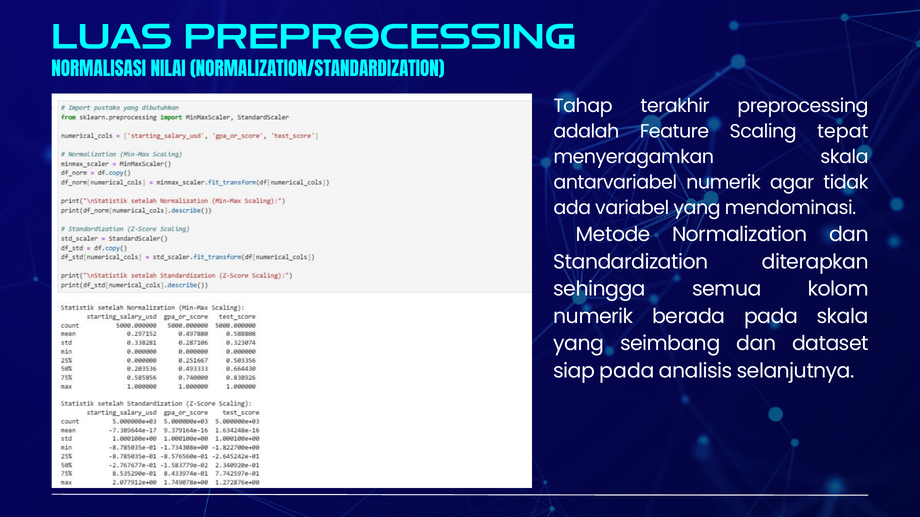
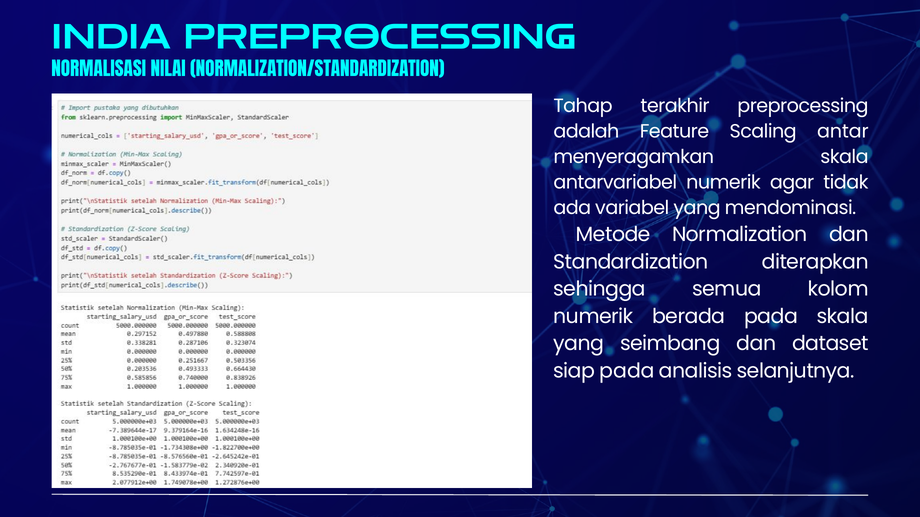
LUAS: LUAS -> INDIA (111, 38)
tepat: tepat -> antar (843, 132)
